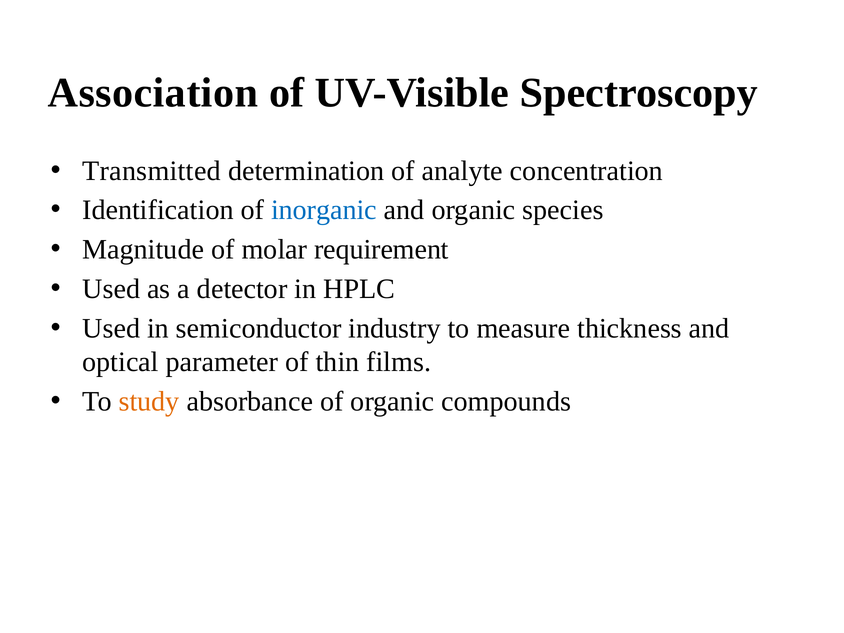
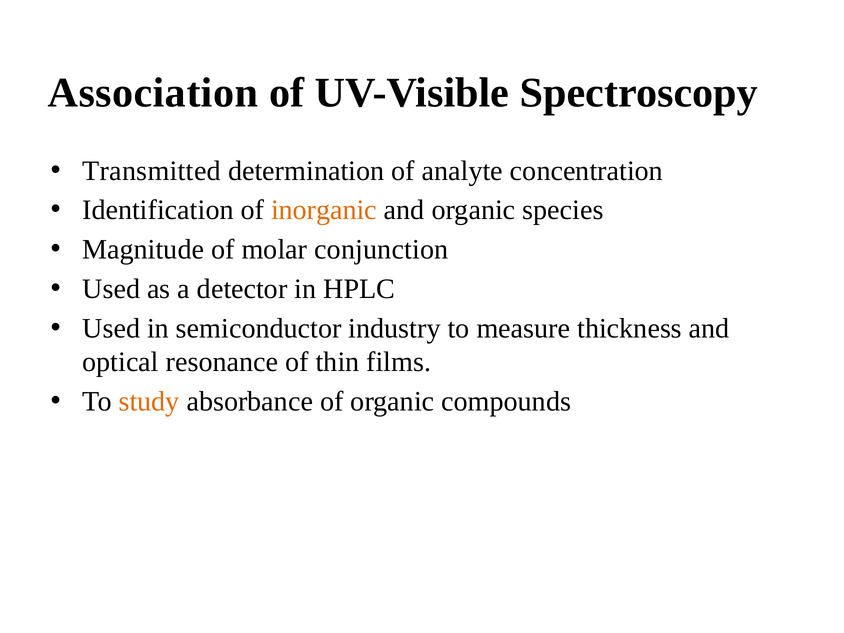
inorganic colour: blue -> orange (324, 210)
requirement: requirement -> conjunction (381, 250)
parameter: parameter -> resonance (222, 362)
